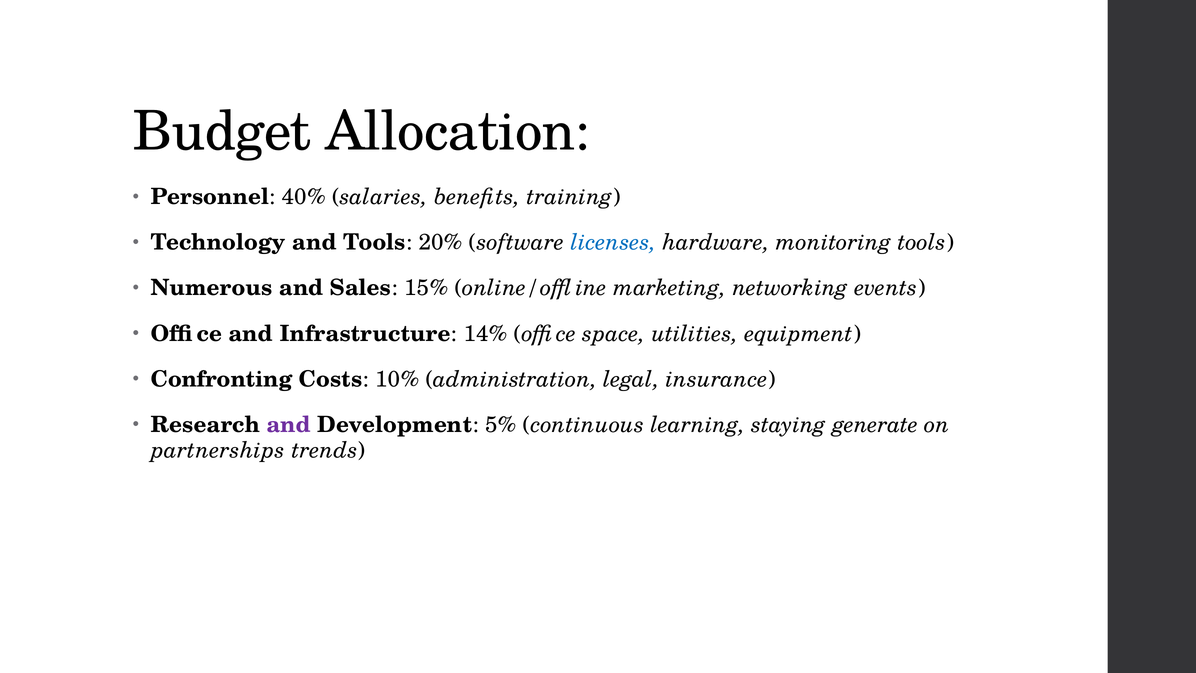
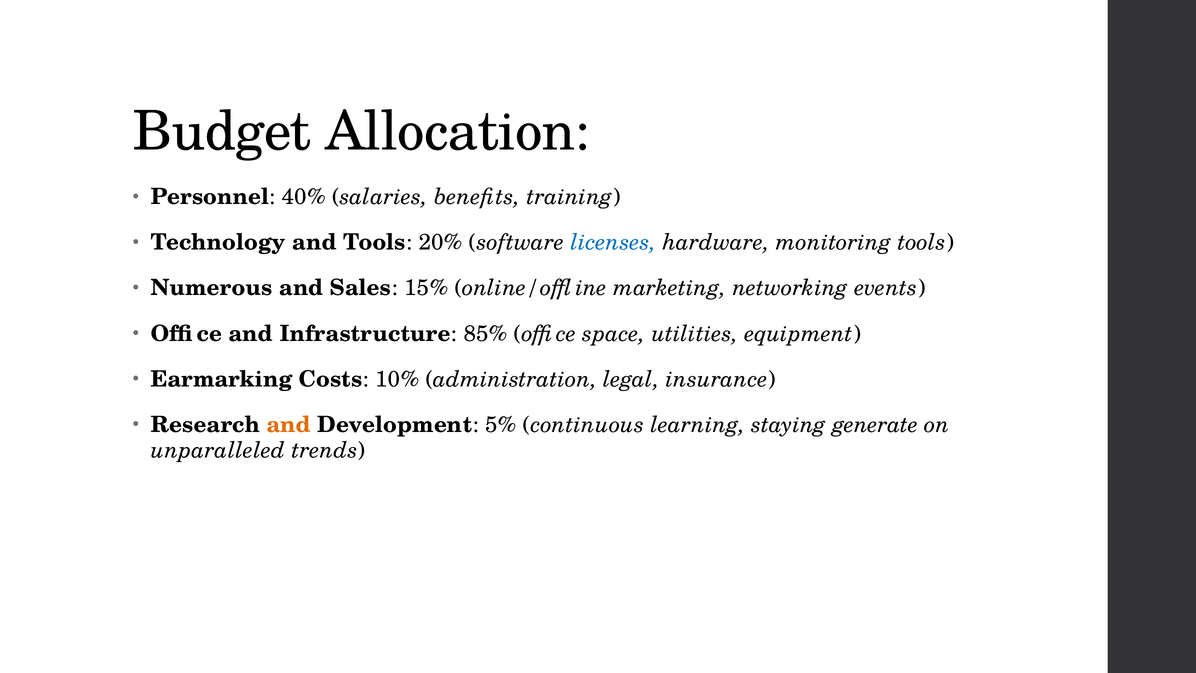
14%: 14% -> 85% (485, 333)
Confronting: Confronting -> Earmarking (221, 379)
and colour: purple -> orange (289, 425)
partnerships: partnerships -> unparalleled (218, 450)
